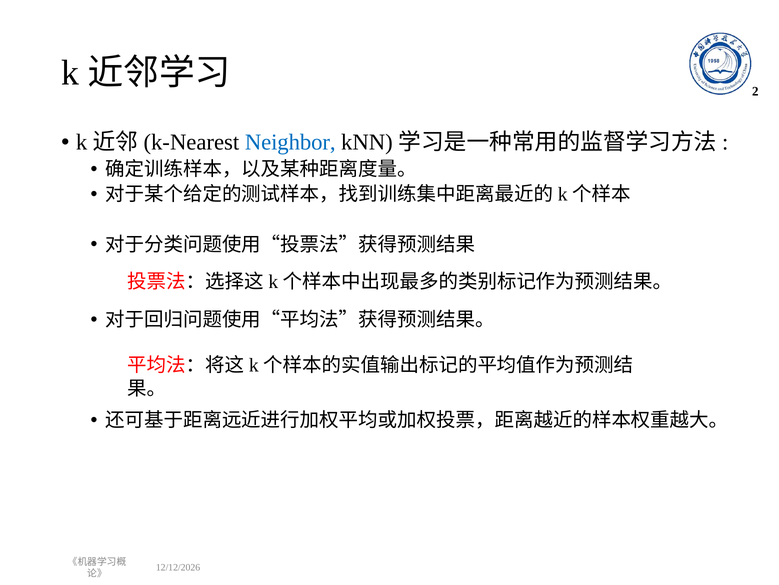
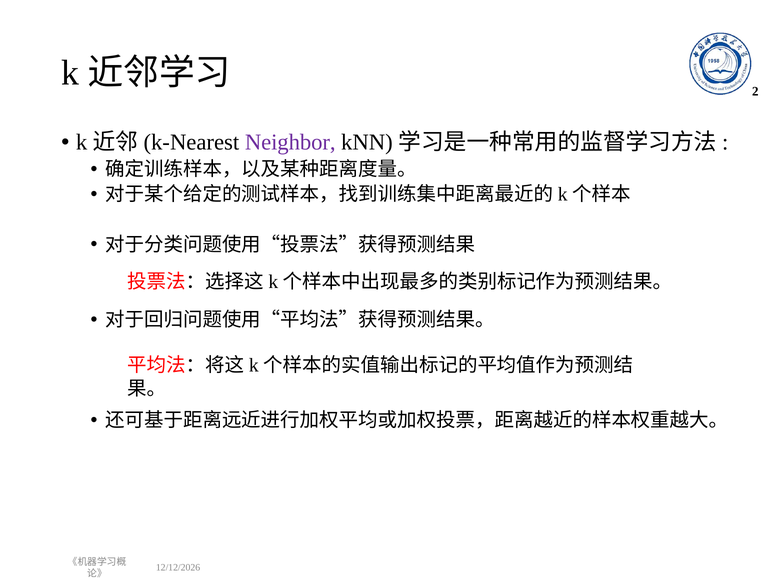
Neighbor colour: blue -> purple (290, 142)
